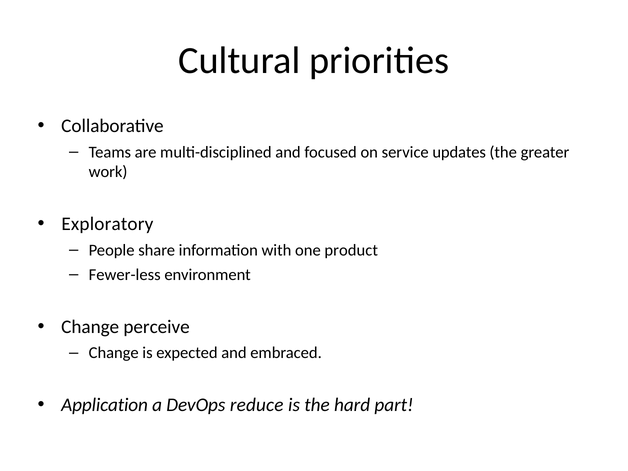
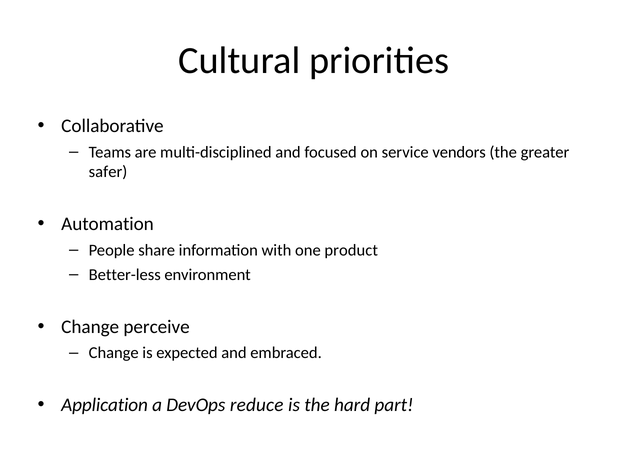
updates: updates -> vendors (459, 152)
work: work -> safer (108, 172)
Exploratory: Exploratory -> Automation (108, 224)
Fewer-less: Fewer-less -> Better-less (125, 275)
